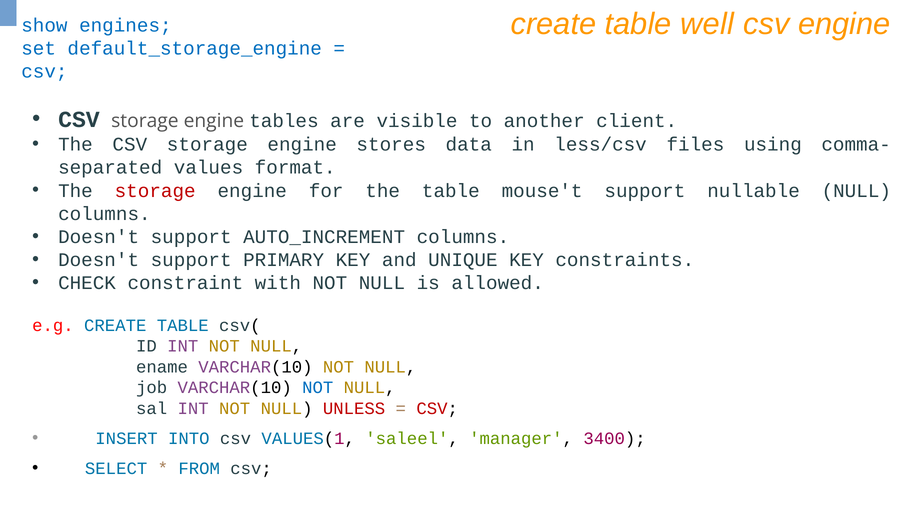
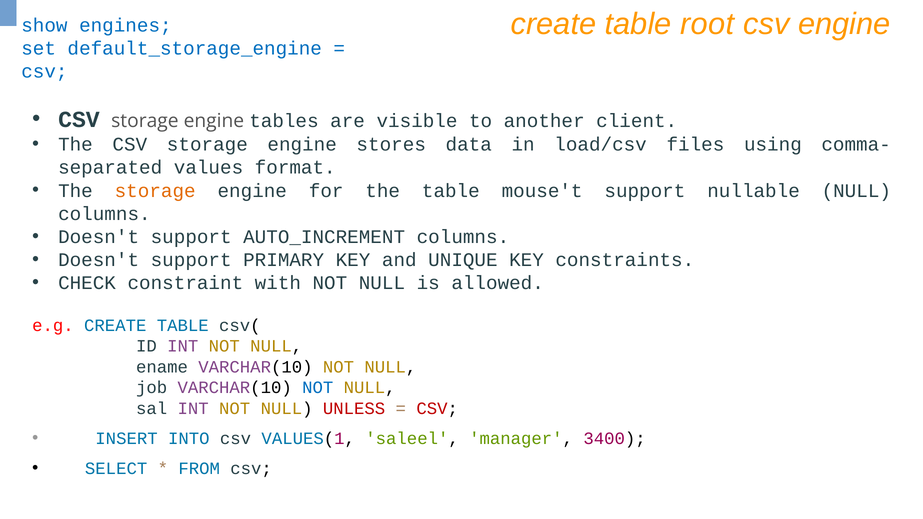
well: well -> root (707, 24)
less/csv: less/csv -> load/csv (601, 145)
storage colour: red -> orange (155, 191)
